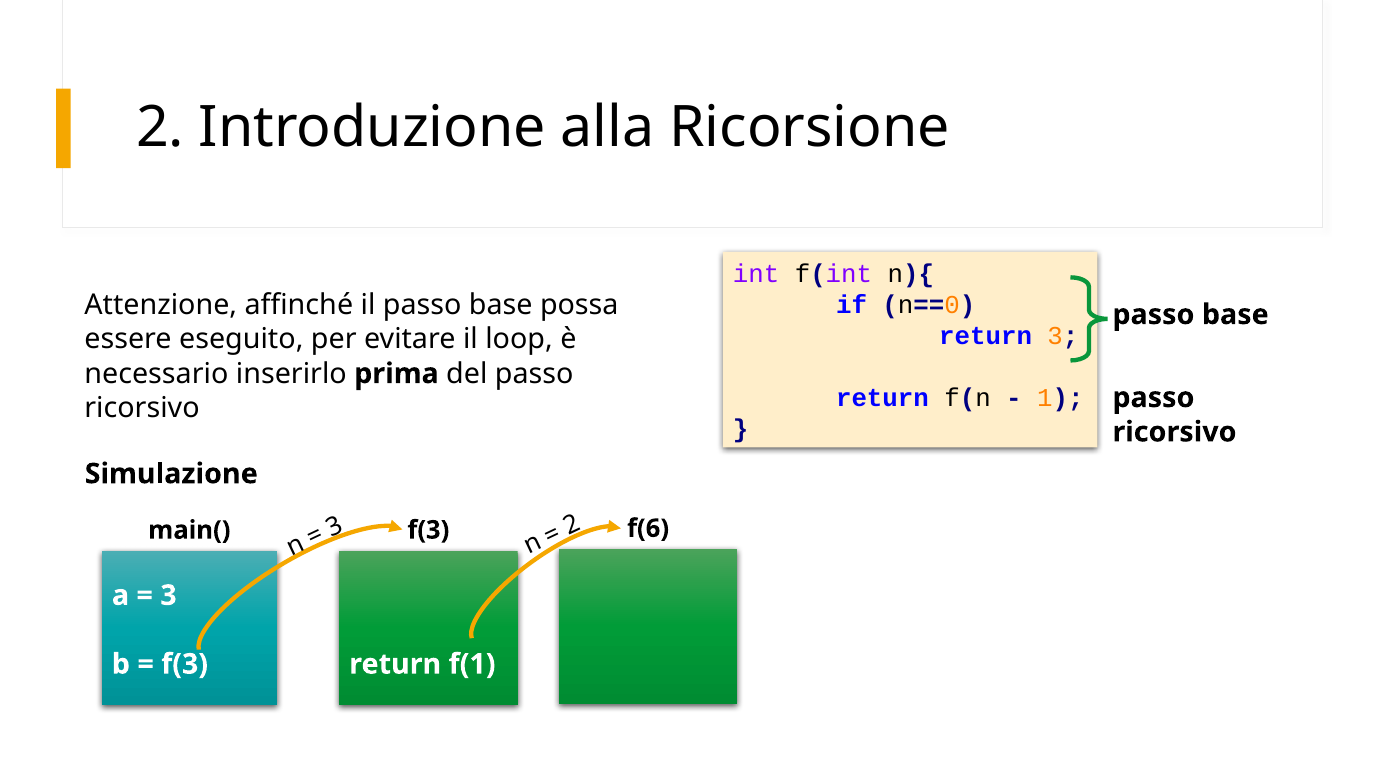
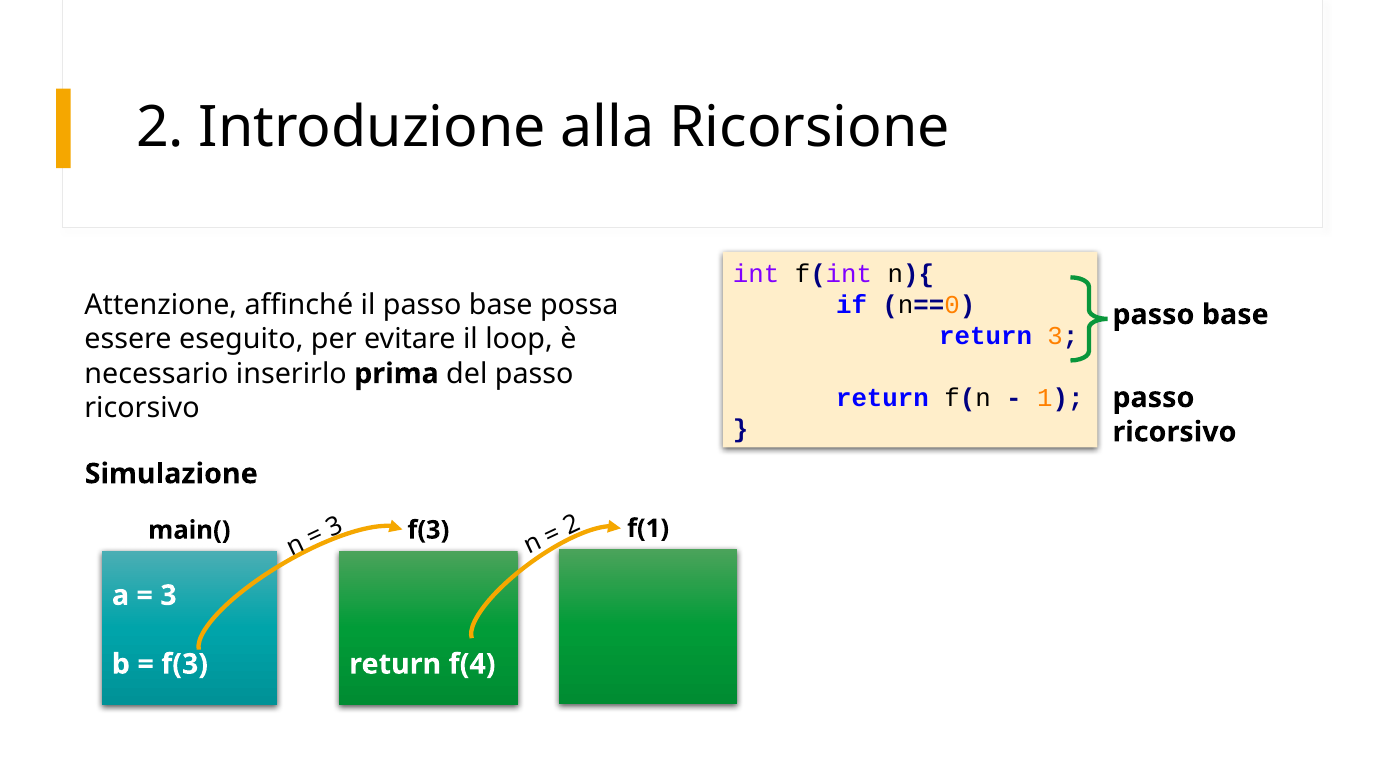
f(6: f(6 -> f(1 (648, 529)
f(1: f(1 -> f(4 (472, 665)
